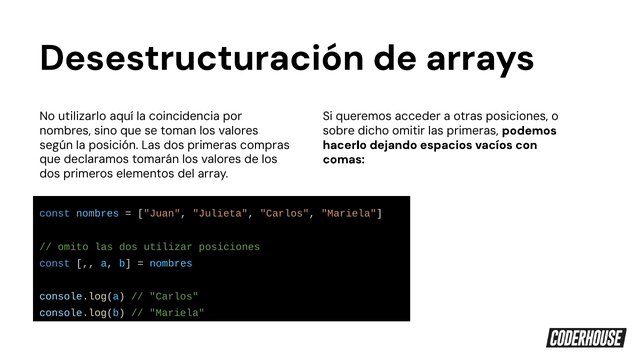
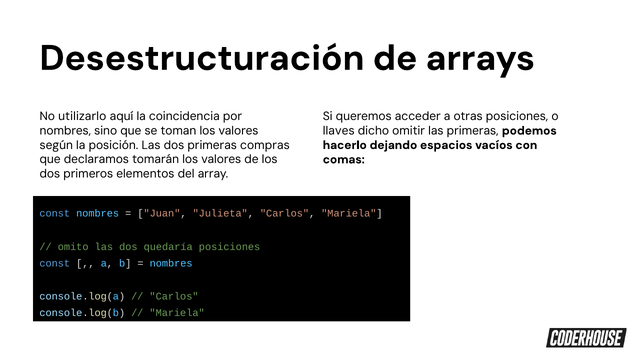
sobre: sobre -> llaves (339, 130)
utilizar: utilizar -> quedaría (168, 246)
